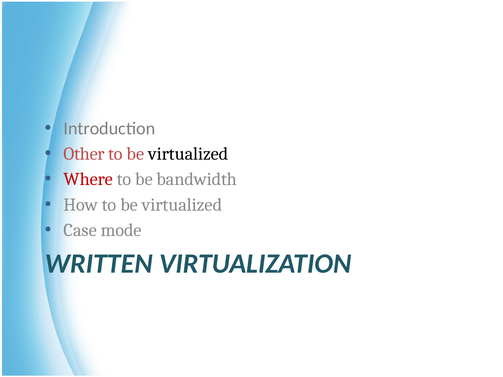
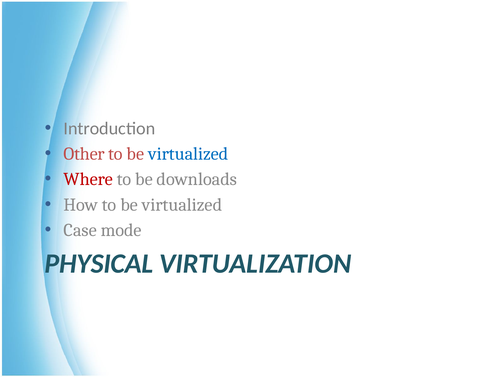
virtualized colour: black -> blue (188, 154)
bandwidth: bandwidth -> downloads (197, 179)
WRITTEN: WRITTEN -> PHYSICAL (99, 264)
